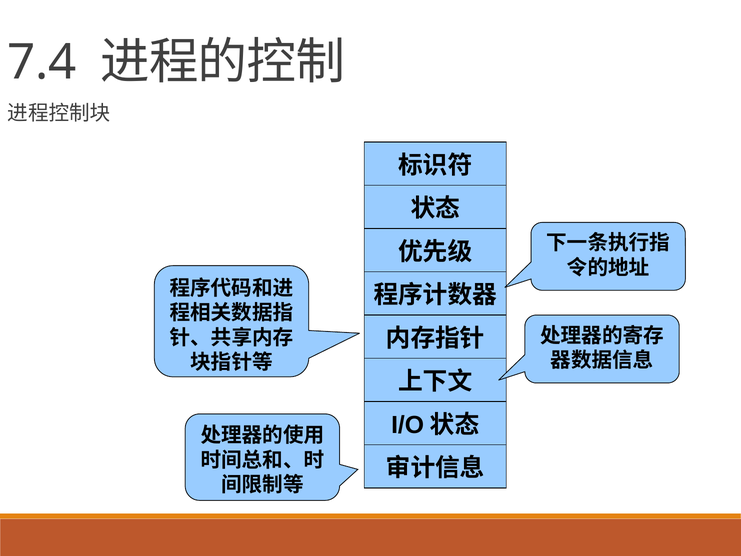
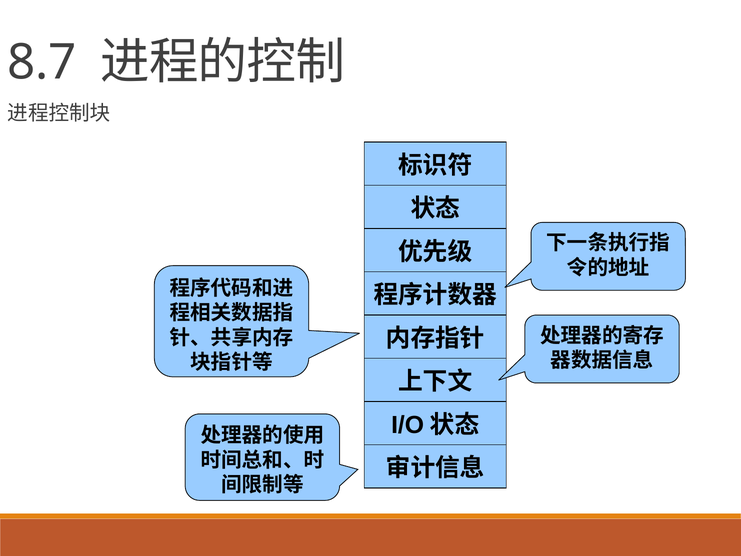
7.4: 7.4 -> 8.7 (42, 63)
